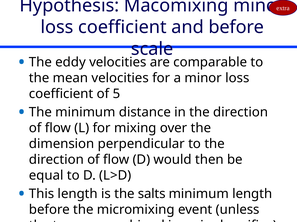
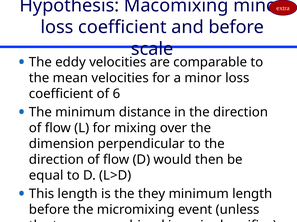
5: 5 -> 6 (116, 94)
salts: salts -> they (152, 194)
